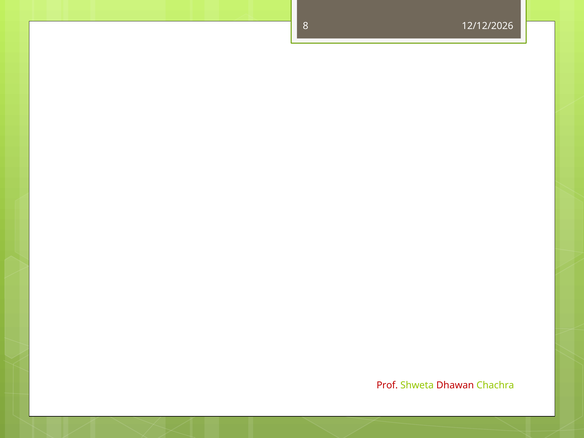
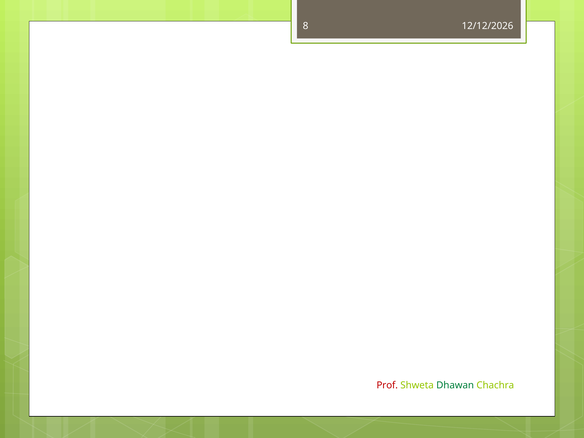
Dhawan colour: red -> green (455, 385)
